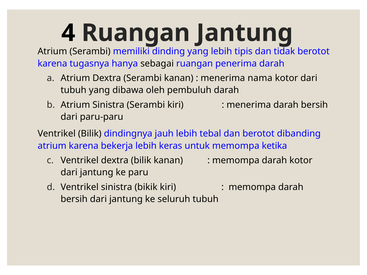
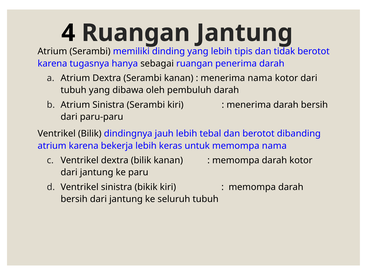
memompa ketika: ketika -> nama (274, 146)
